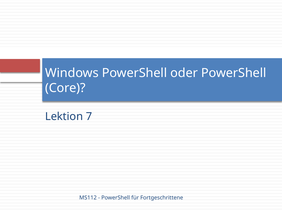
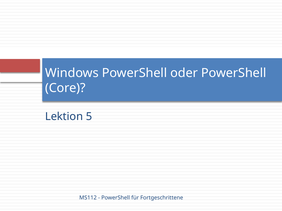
7: 7 -> 5 (89, 117)
